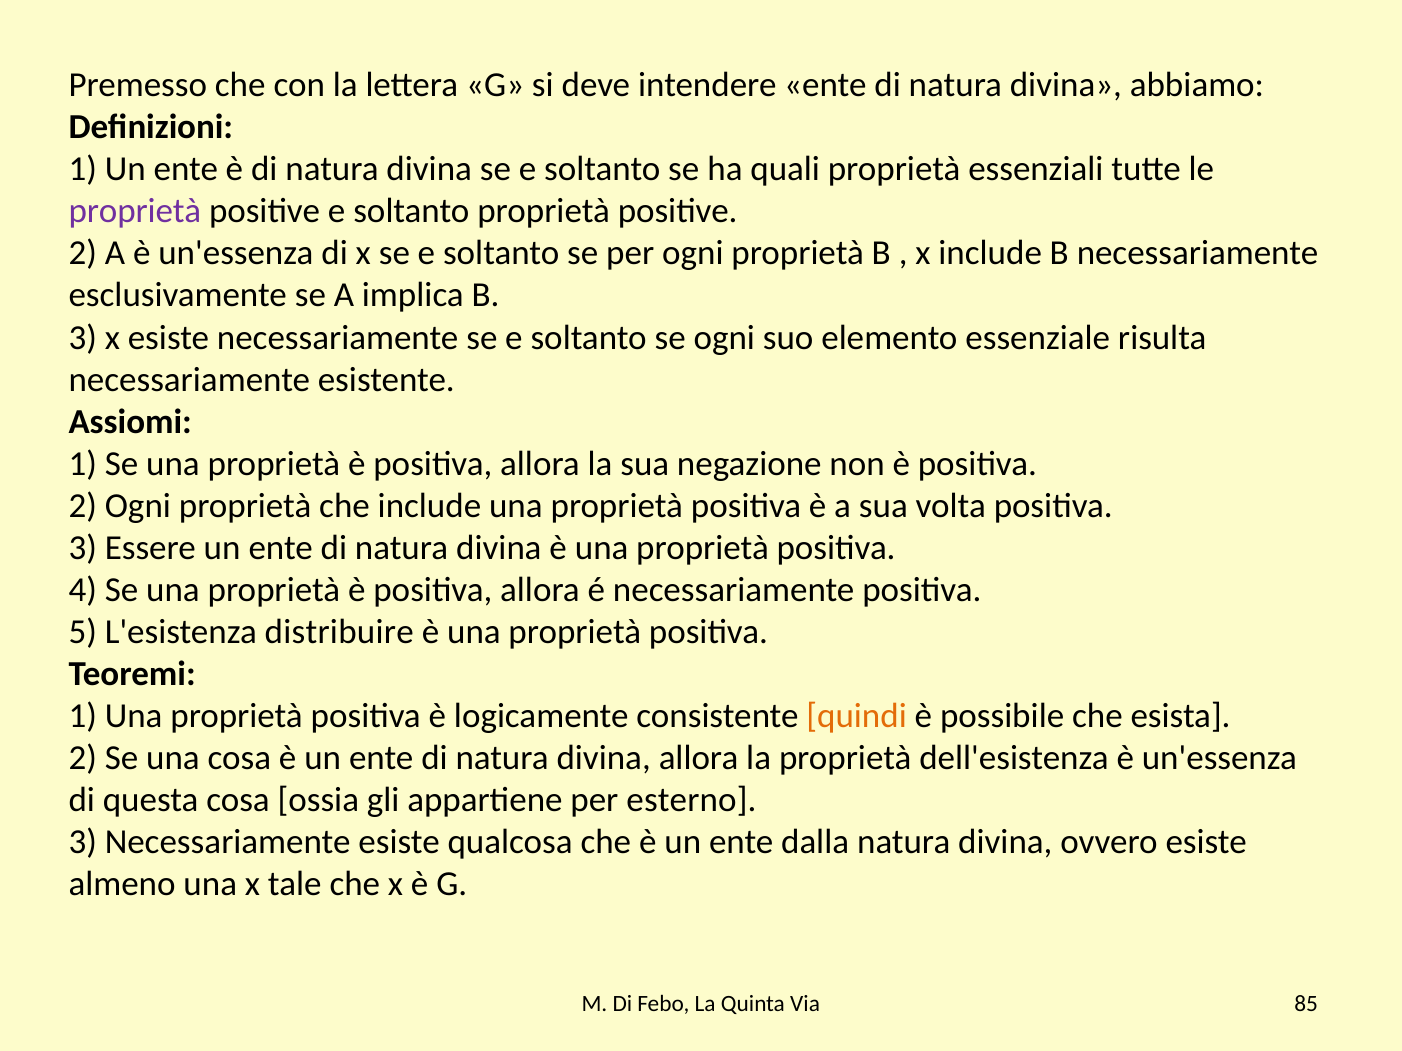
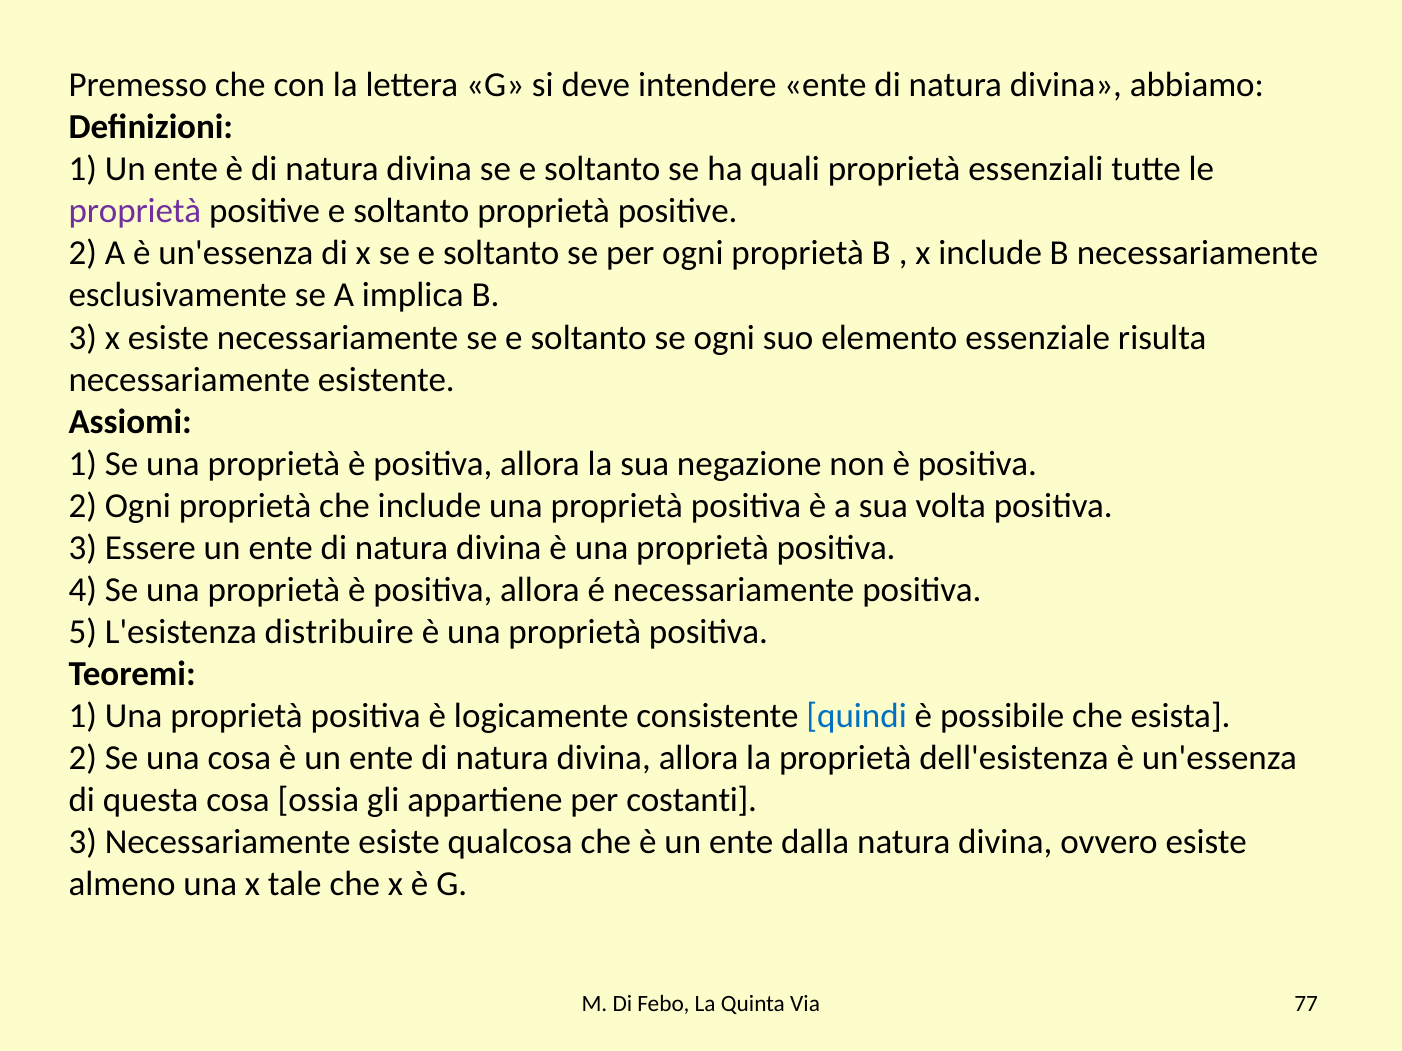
quindi colour: orange -> blue (857, 716)
esterno: esterno -> costanti (692, 800)
85: 85 -> 77 (1306, 1004)
